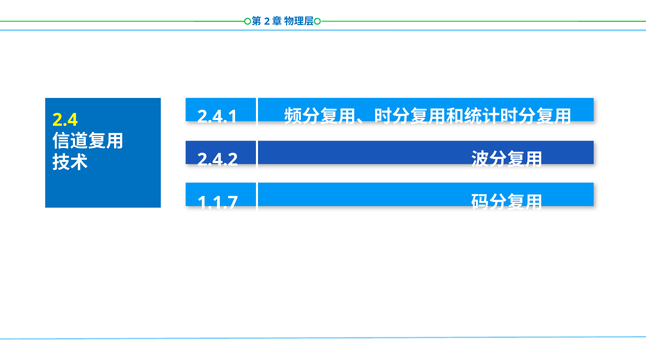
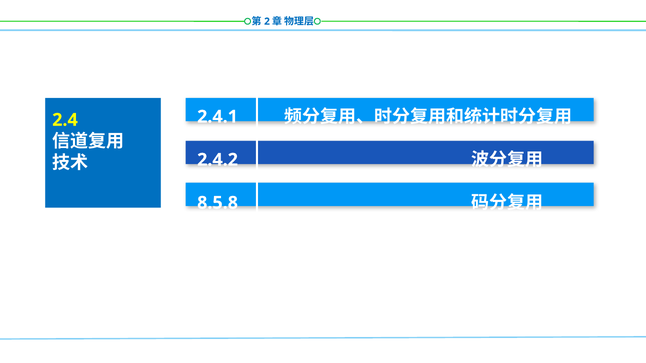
1.1.7: 1.1.7 -> 8.5.8 (218, 203)
